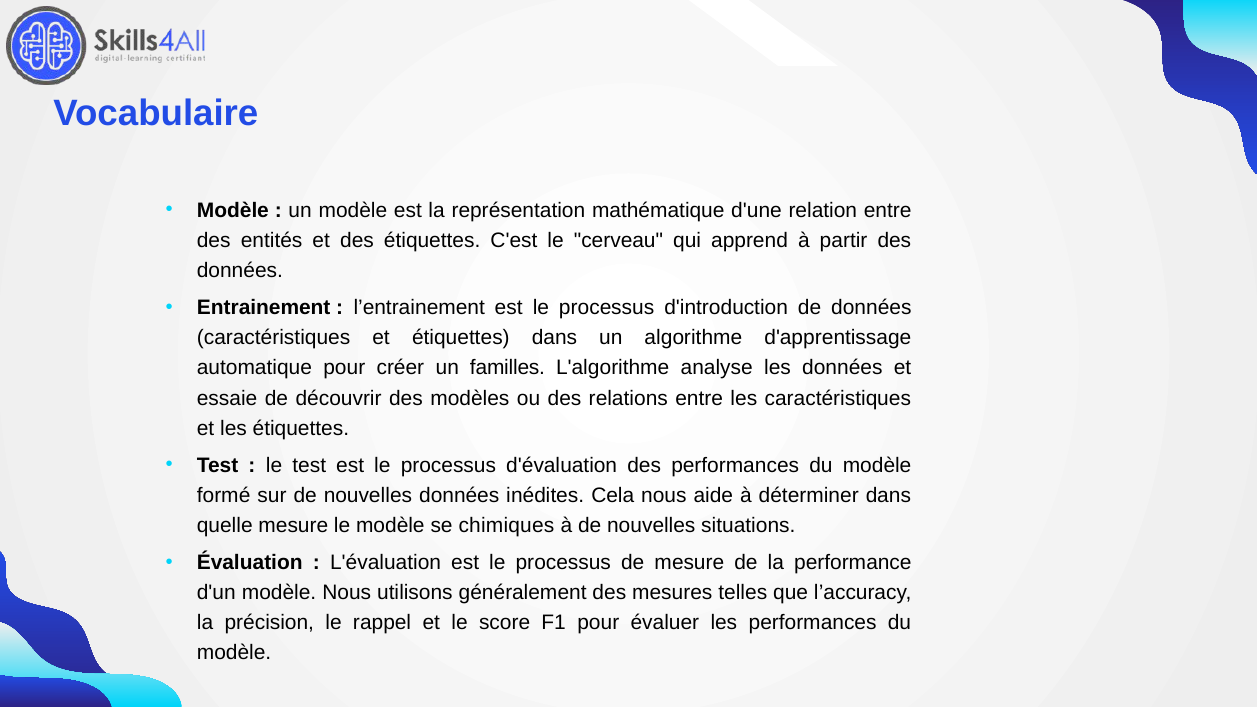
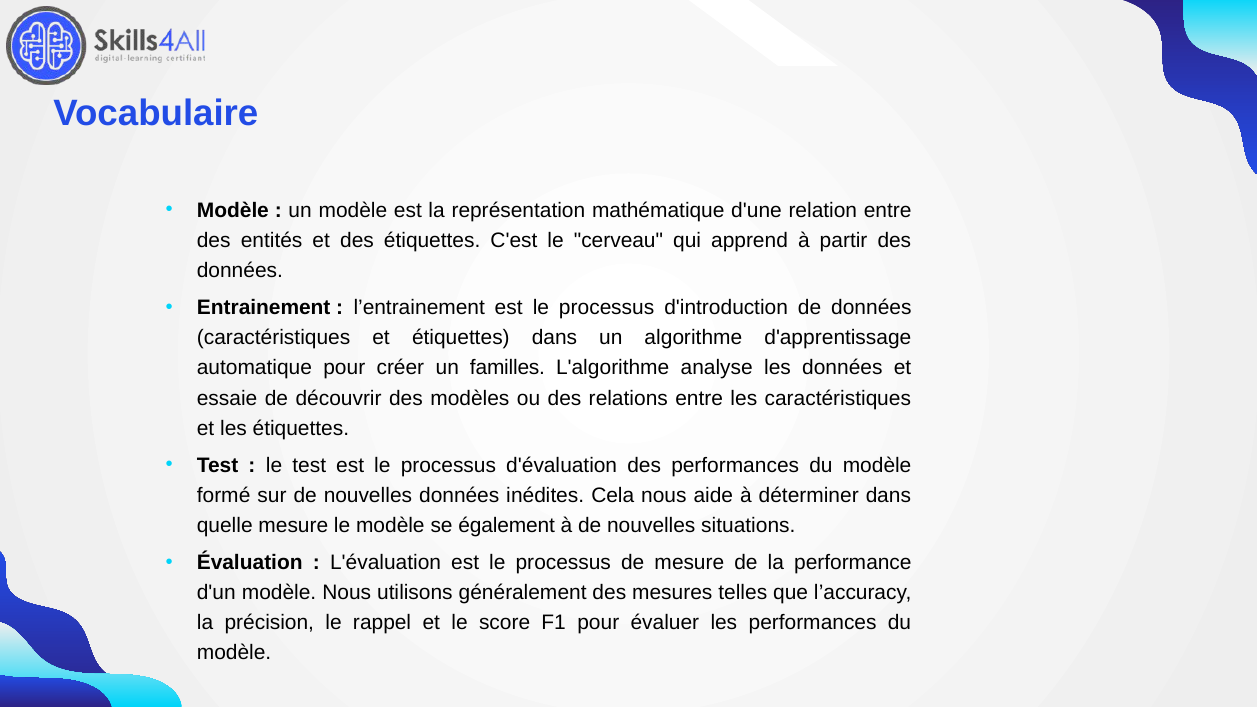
chimiques: chimiques -> également (507, 526)
